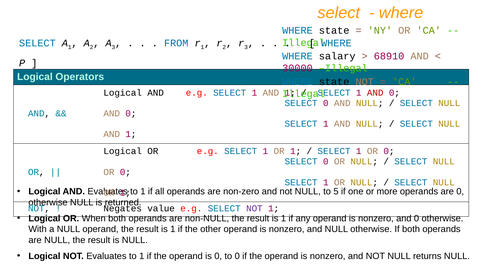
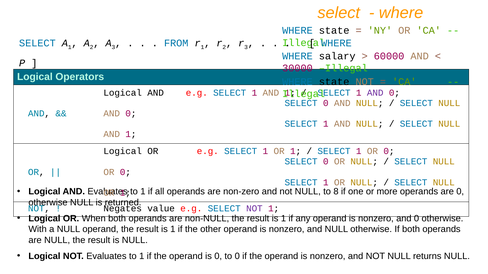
68910: 68910 -> 60000 (389, 56)
AND colour: red -> purple (375, 93)
5: 5 -> 8 (336, 192)
